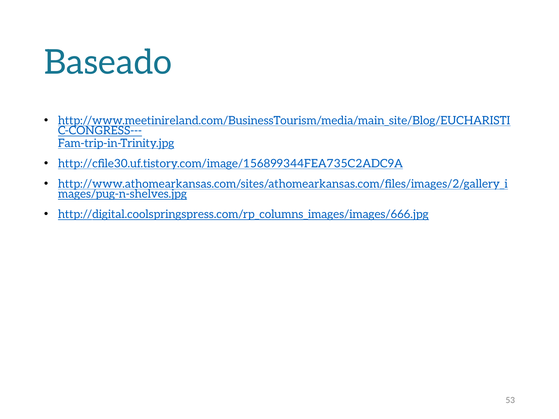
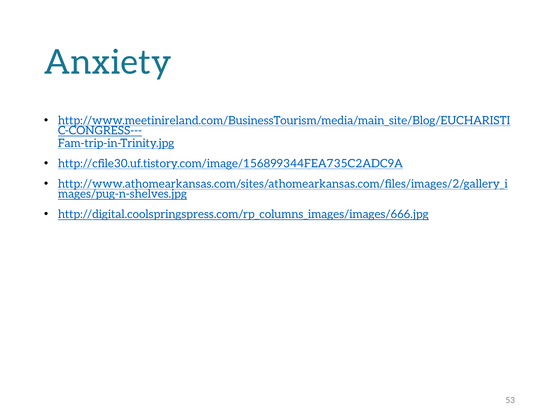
Baseado: Baseado -> Anxiety (108, 63)
